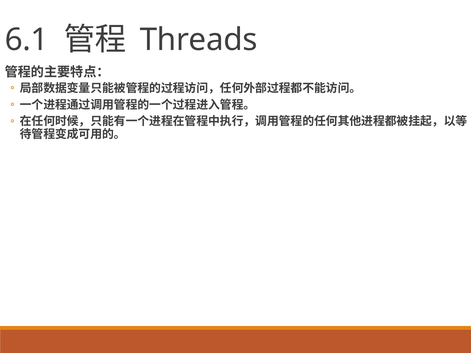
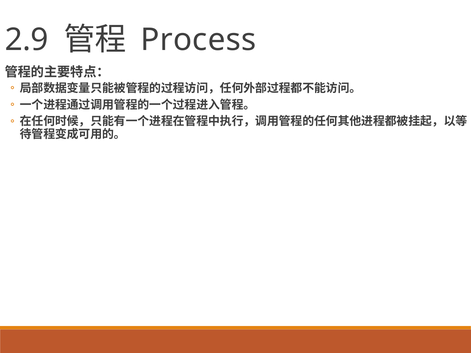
6.1: 6.1 -> 2.9 (27, 40)
Threads: Threads -> Process (198, 40)
